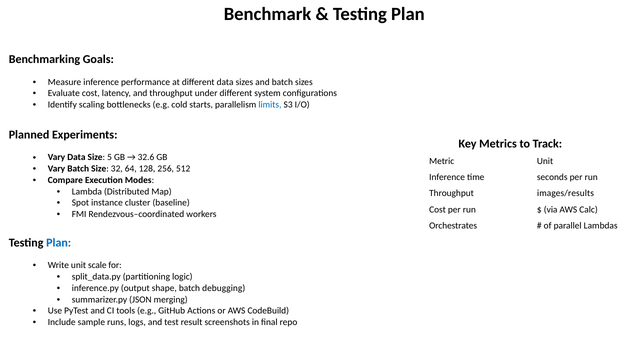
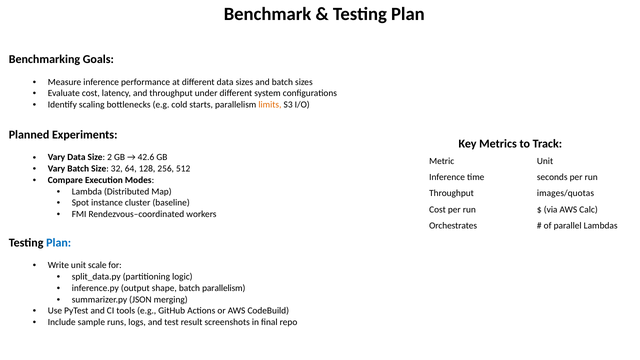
limits colour: blue -> orange (270, 105)
5: 5 -> 2 (110, 157)
32.6: 32.6 -> 42.6 (146, 157)
images/results: images/results -> images/quotas (566, 193)
batch debugging: debugging -> parallelism (224, 288)
